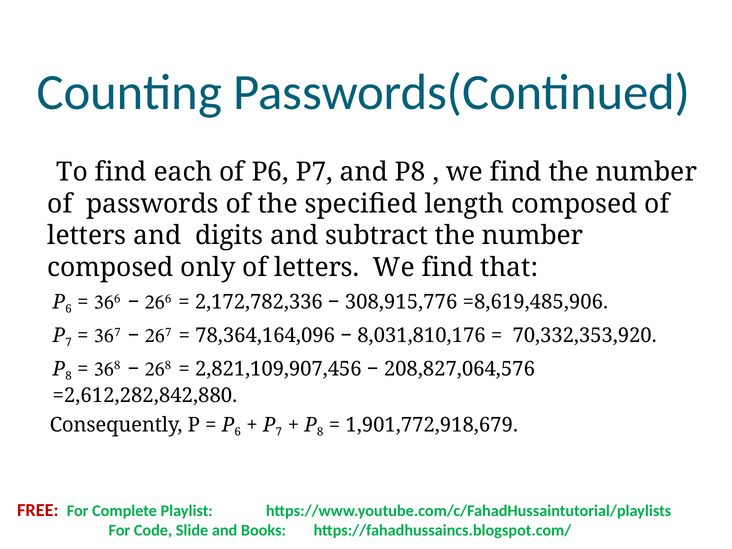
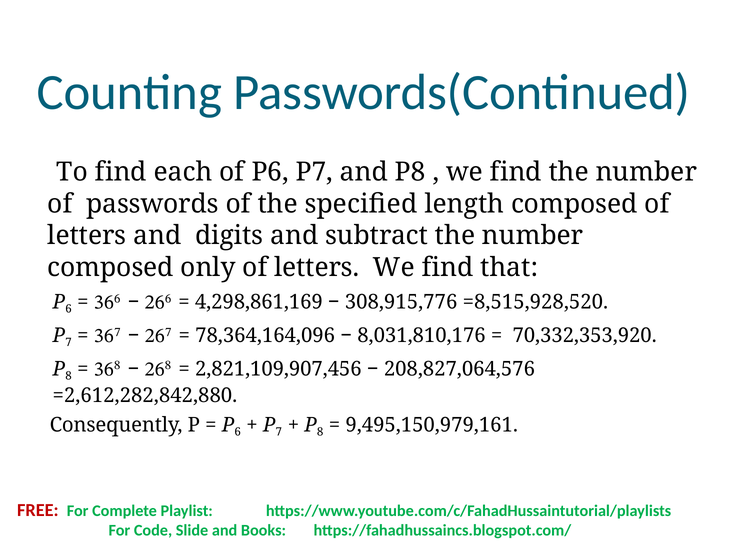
2,172,782,336: 2,172,782,336 -> 4,298,861,169 (259, 302)
=8,619,485,906: =8,619,485,906 -> =8,515,928,520 (535, 302)
1,901,772,918,679: 1,901,772,918,679 -> 9,495,150,979,161 (432, 425)
